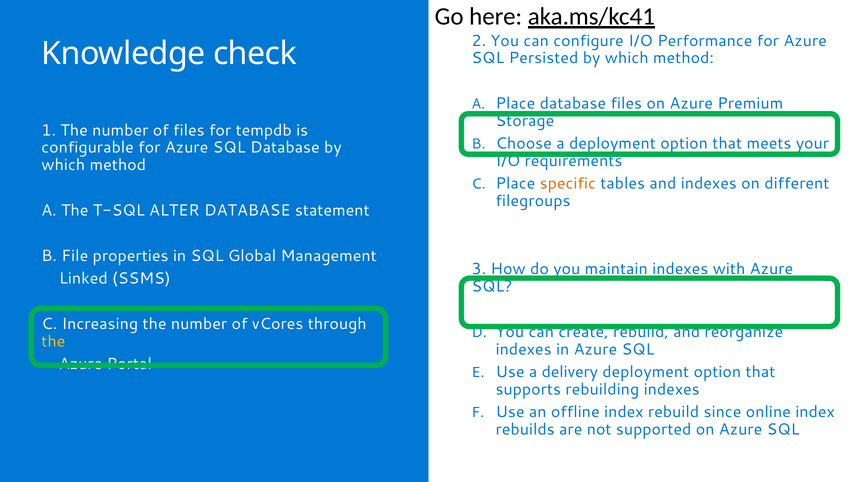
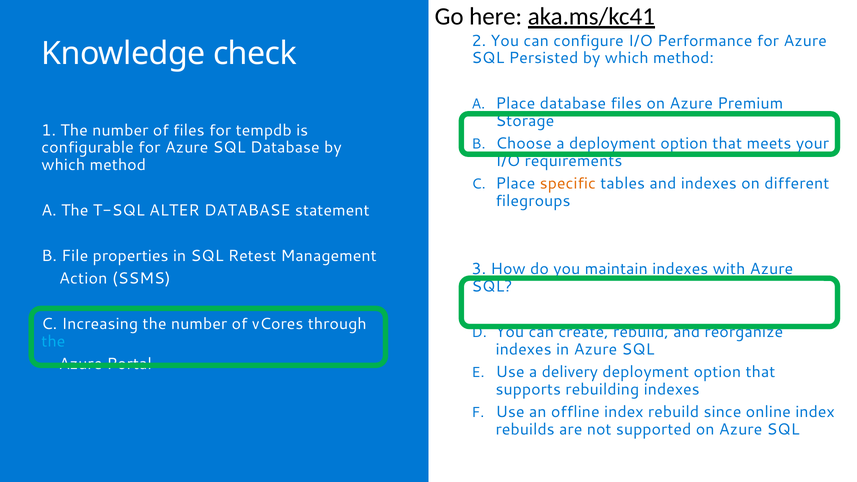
Global: Global -> Retest (252, 256)
Linked: Linked -> Action (83, 279)
the colour: yellow -> light blue (53, 341)
